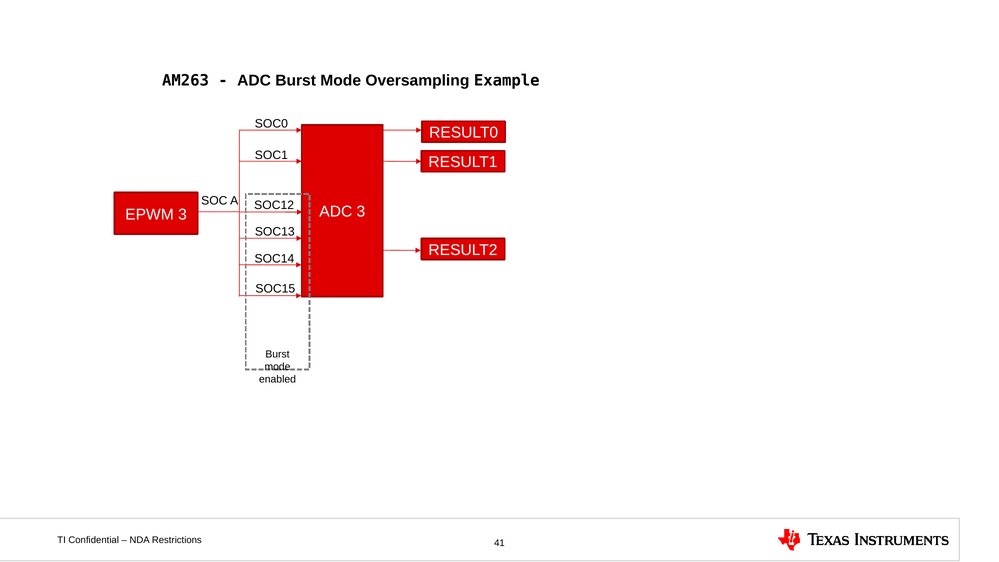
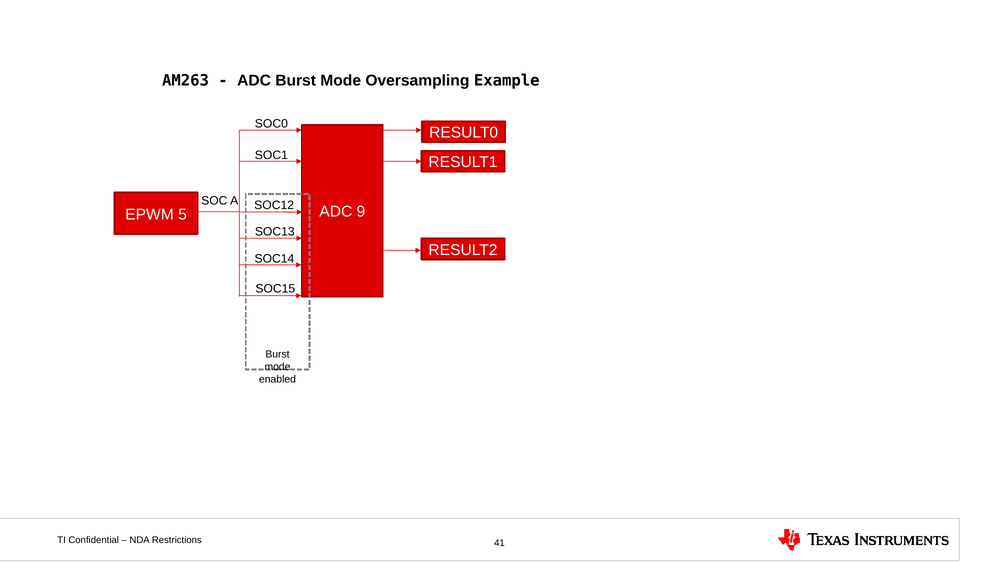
EPWM 3: 3 -> 5 (182, 214)
ADC 3: 3 -> 9 (361, 212)
